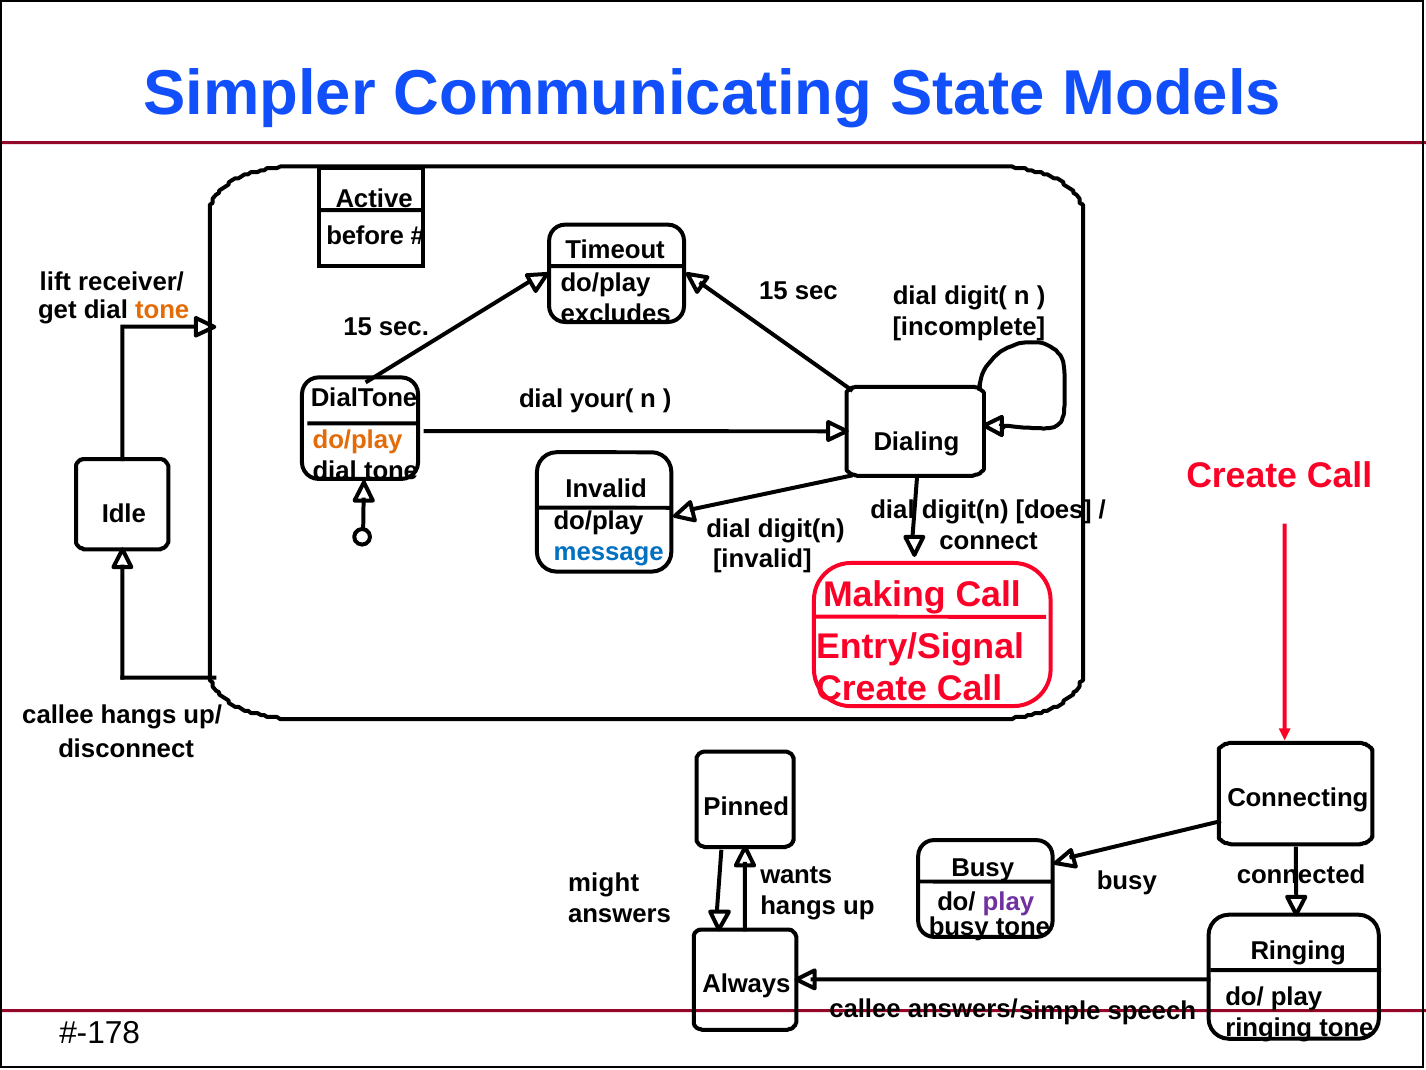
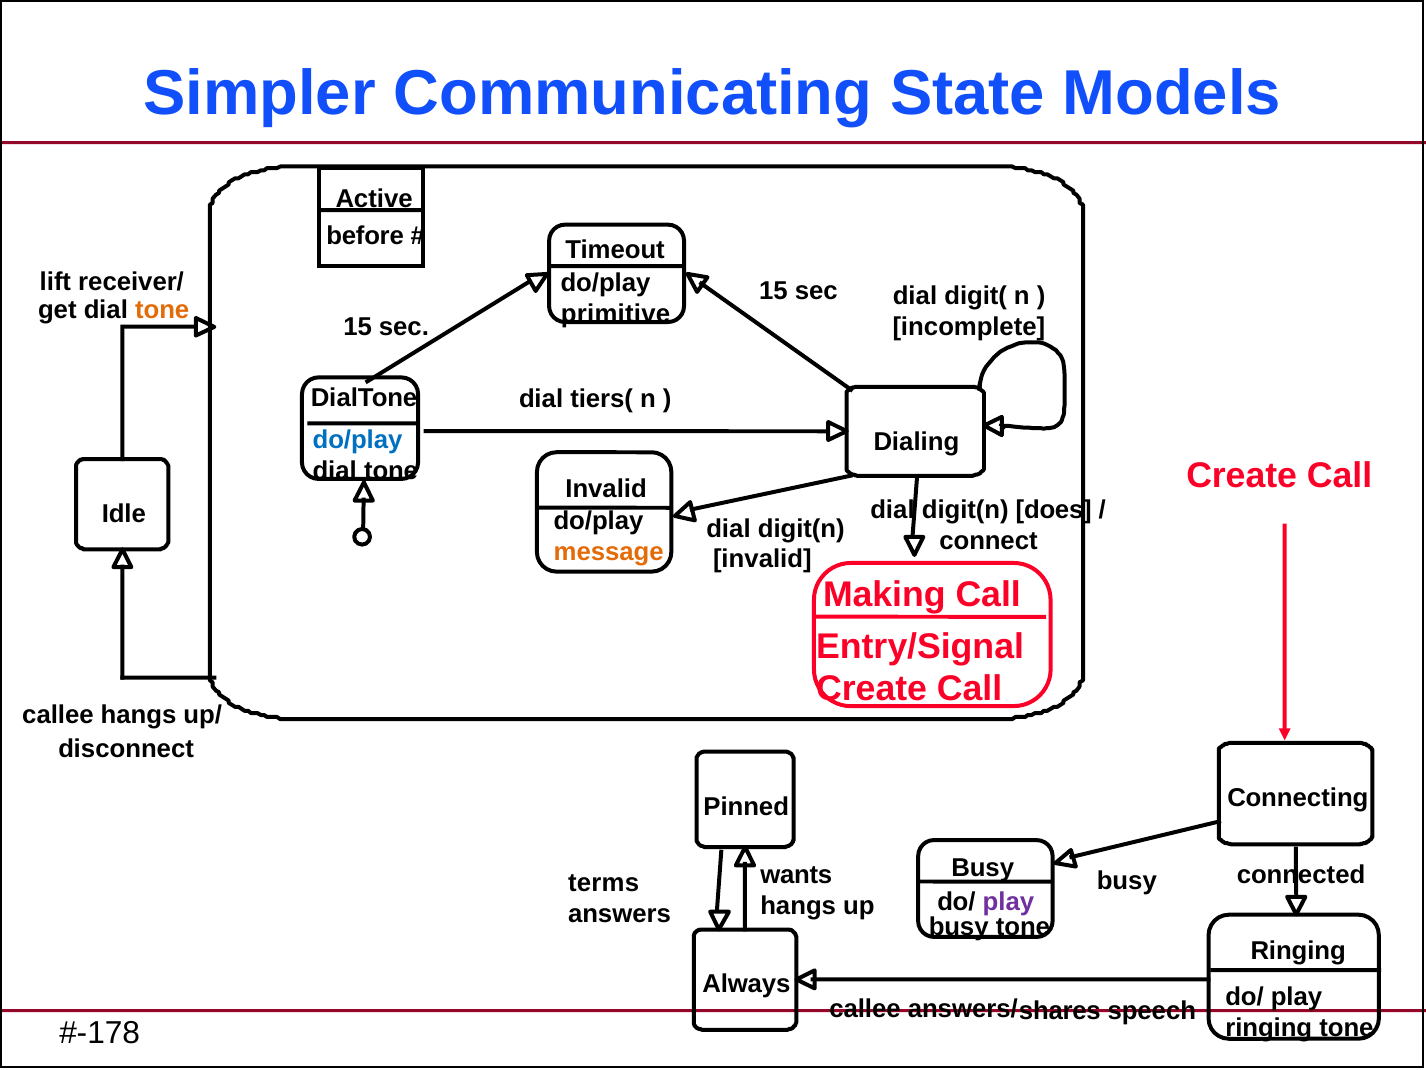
excludes: excludes -> primitive (616, 314)
your(: your( -> tiers( (602, 399)
do/play colour: orange -> blue (358, 440)
message colour: blue -> orange (609, 551)
might: might -> terms (604, 883)
simple: simple -> shares (1060, 1011)
